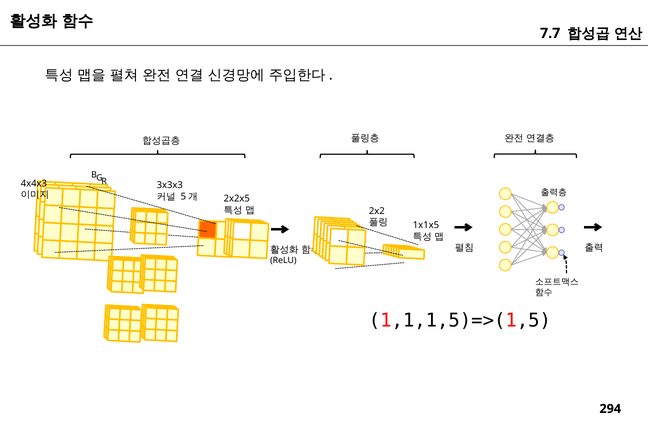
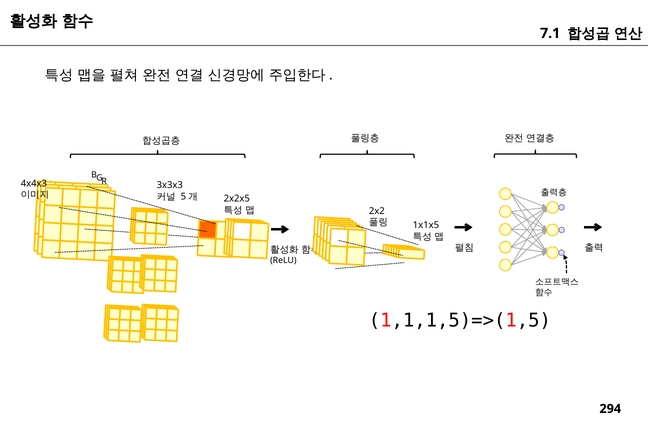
7.7: 7.7 -> 7.1 (550, 33)
